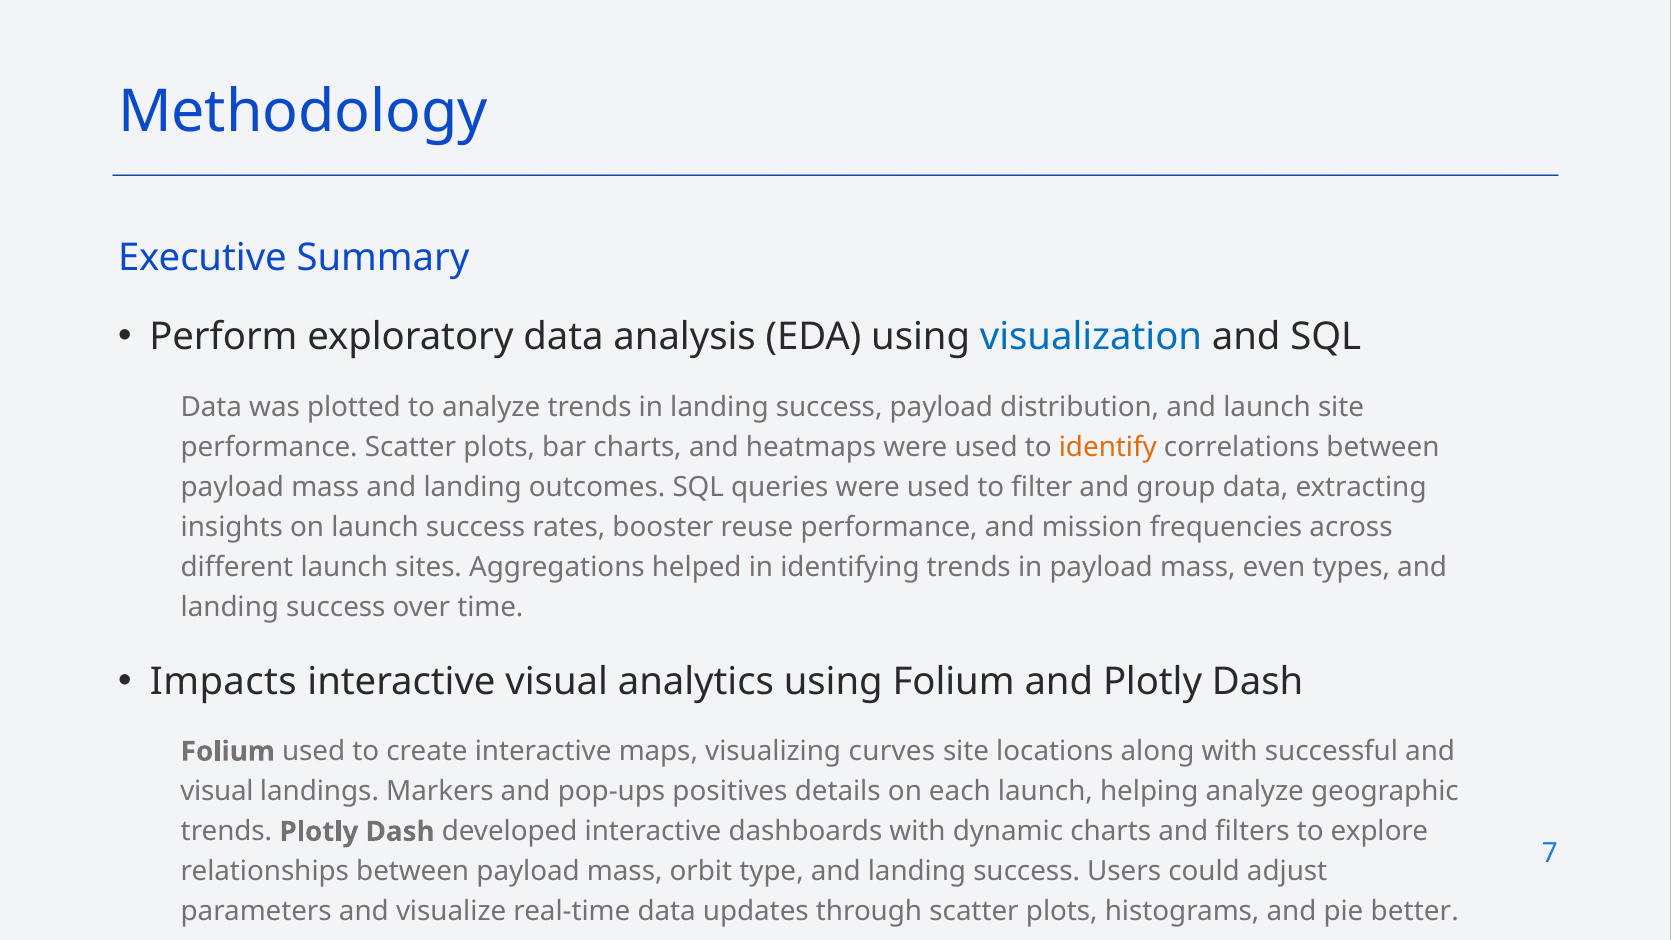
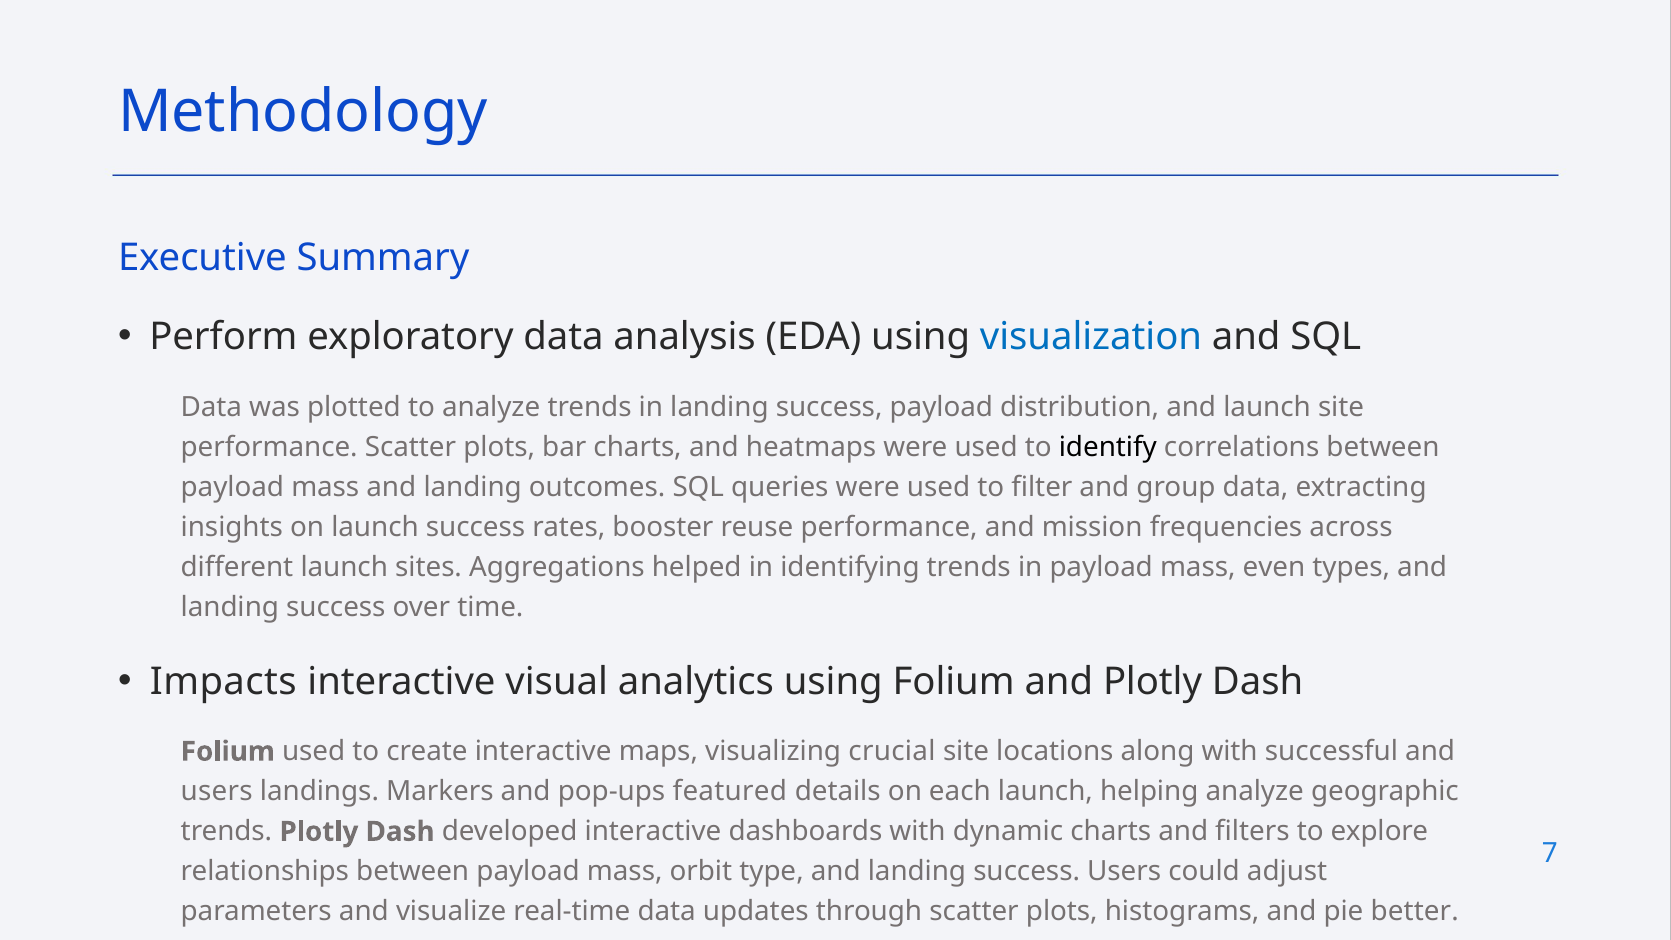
identify colour: orange -> black (1108, 447)
curves: curves -> crucial (892, 751)
visual: visual -> users (217, 792)
positives: positives -> featured (730, 792)
